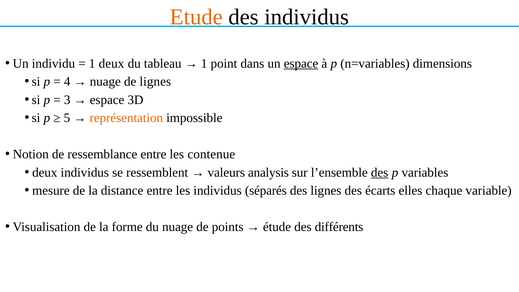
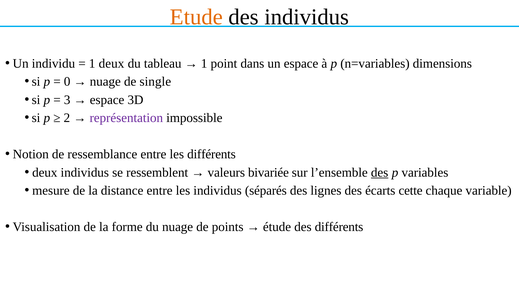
espace underline: present -> none (301, 63)
4: 4 -> 0 (67, 82)
de lignes: lignes -> single (155, 82)
5: 5 -> 2 (67, 118)
représentation colour: orange -> purple (126, 118)
les contenue: contenue -> différents (211, 154)
analysis: analysis -> bivariée (268, 172)
elles: elles -> cette (411, 191)
